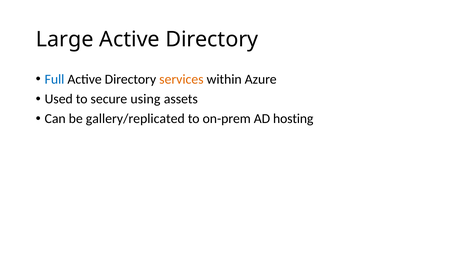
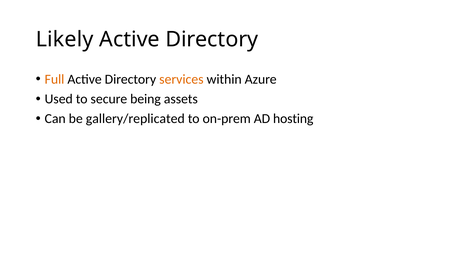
Large: Large -> Likely (65, 39)
Full colour: blue -> orange (55, 79)
using: using -> being (146, 99)
